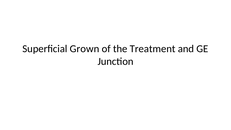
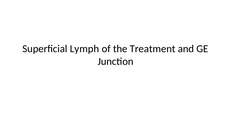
Grown: Grown -> Lymph (85, 49)
